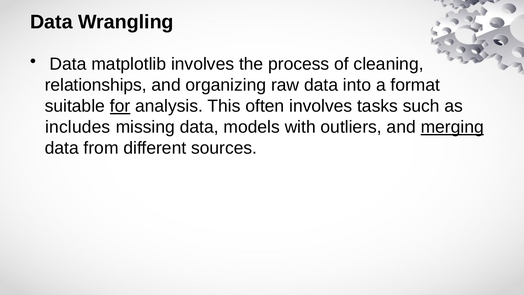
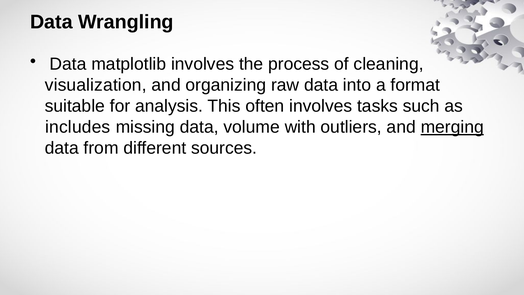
relationships: relationships -> visualization (96, 85)
for underline: present -> none (120, 106)
models: models -> volume (252, 127)
